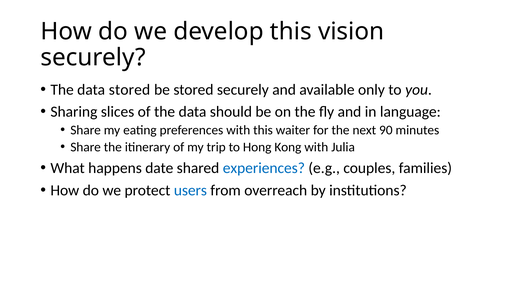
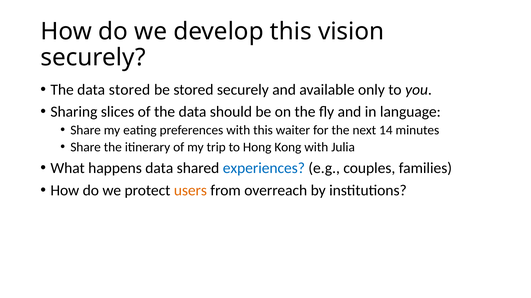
90: 90 -> 14 (386, 130)
happens date: date -> data (159, 168)
users colour: blue -> orange (190, 191)
